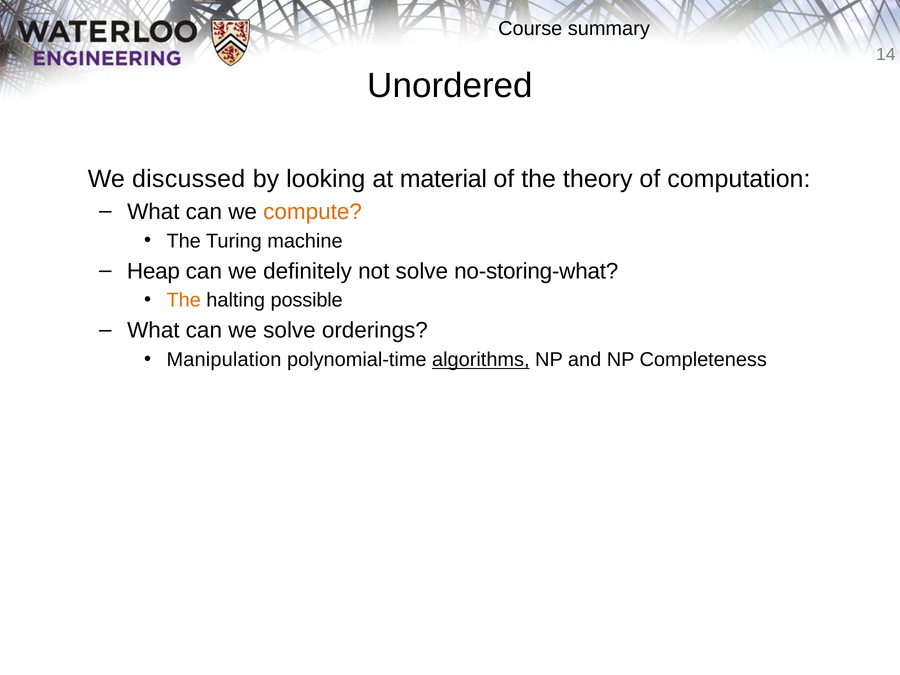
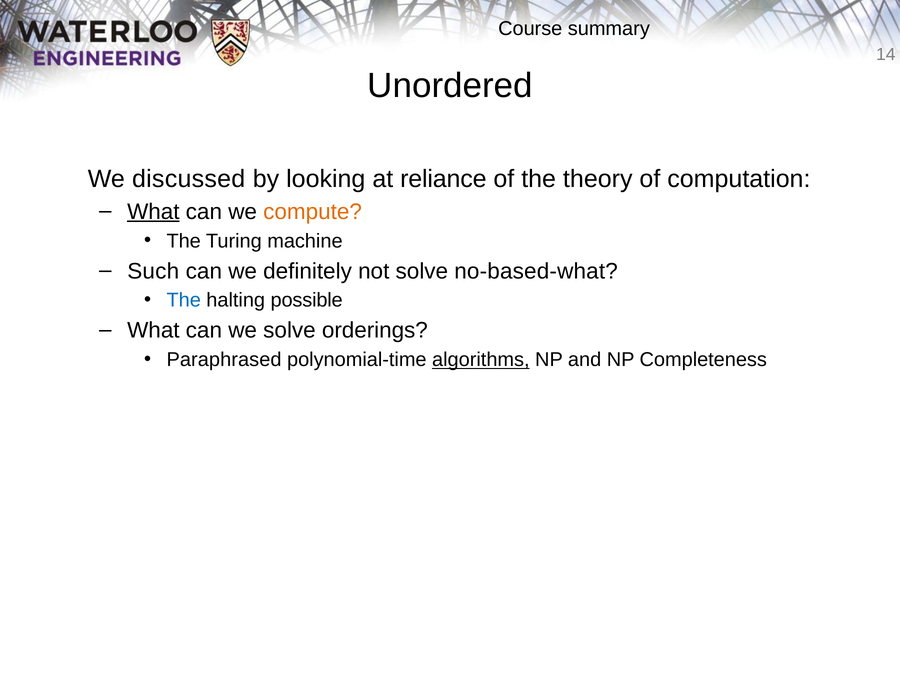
material: material -> reliance (443, 179)
What underline: none -> present (153, 212)
Heap: Heap -> Such (153, 271)
no-storing-what: no-storing-what -> no-based-what (536, 271)
The colour: orange -> blue (184, 300)
Manipulation: Manipulation -> Paraphrased (224, 360)
